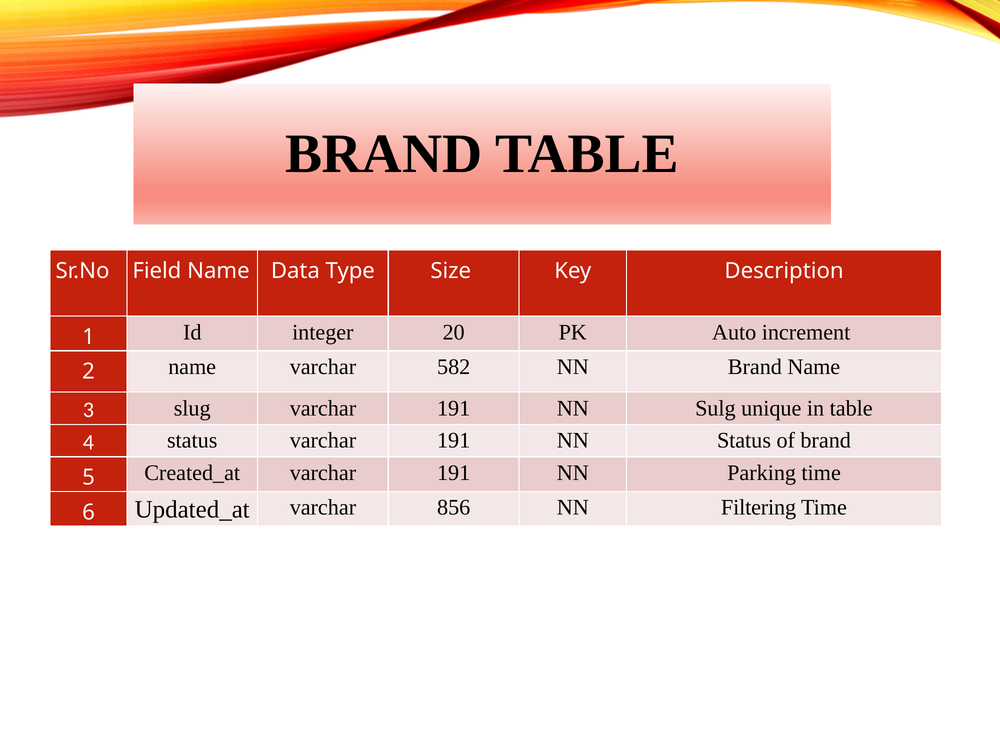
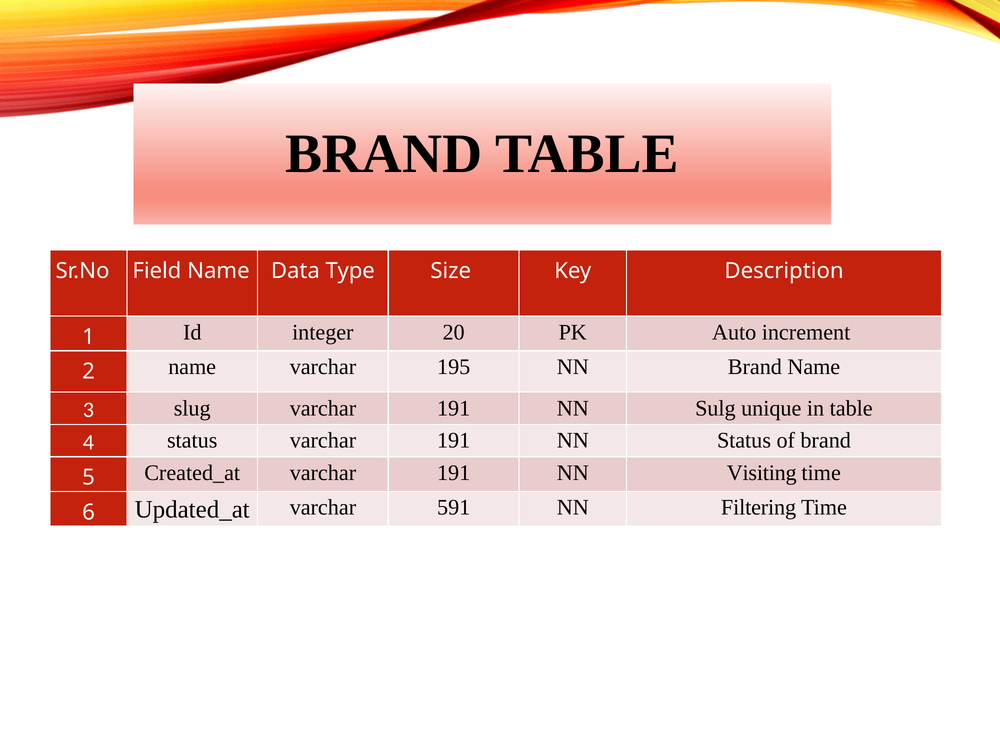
582: 582 -> 195 (454, 367)
Parking: Parking -> Visiting (762, 473)
856: 856 -> 591 (454, 508)
